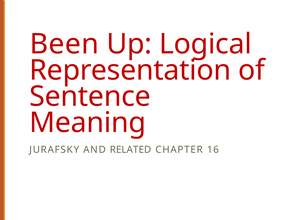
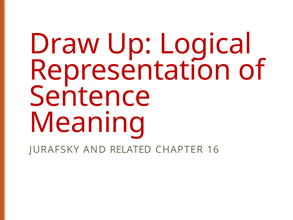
Been: Been -> Draw (65, 44)
